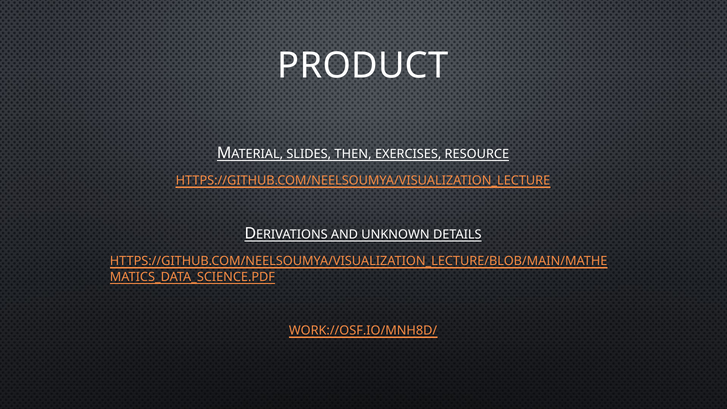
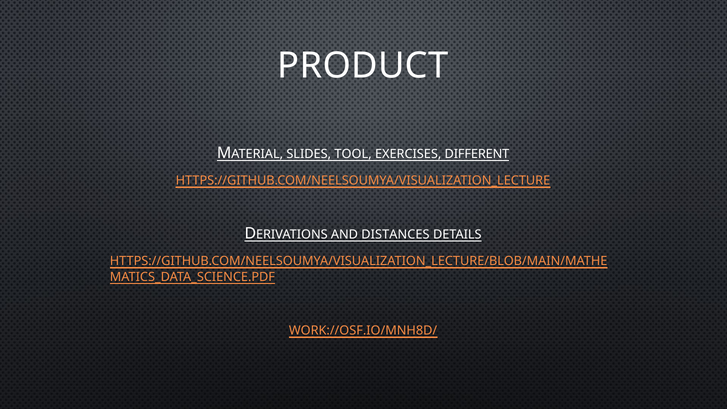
THEN: THEN -> TOOL (353, 154)
RESOURCE: RESOURCE -> DIFFERENT (477, 154)
UNKNOWN: UNKNOWN -> DISTANCES (395, 234)
